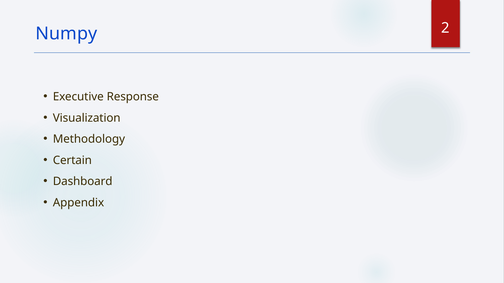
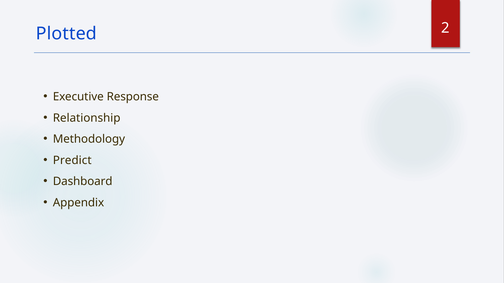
Numpy: Numpy -> Plotted (66, 34)
Visualization: Visualization -> Relationship (87, 118)
Certain: Certain -> Predict (72, 161)
